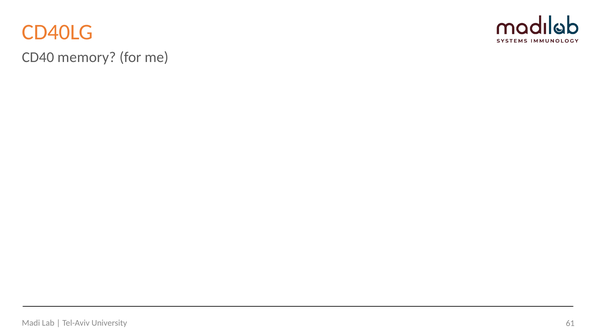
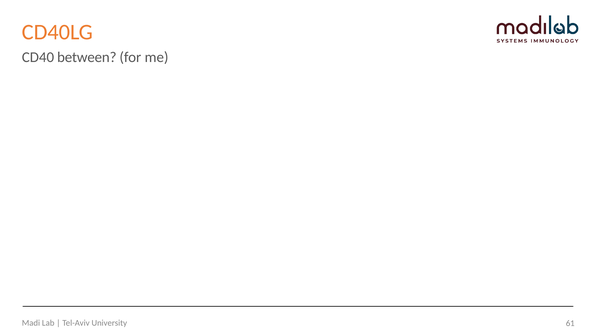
memory: memory -> between (87, 57)
